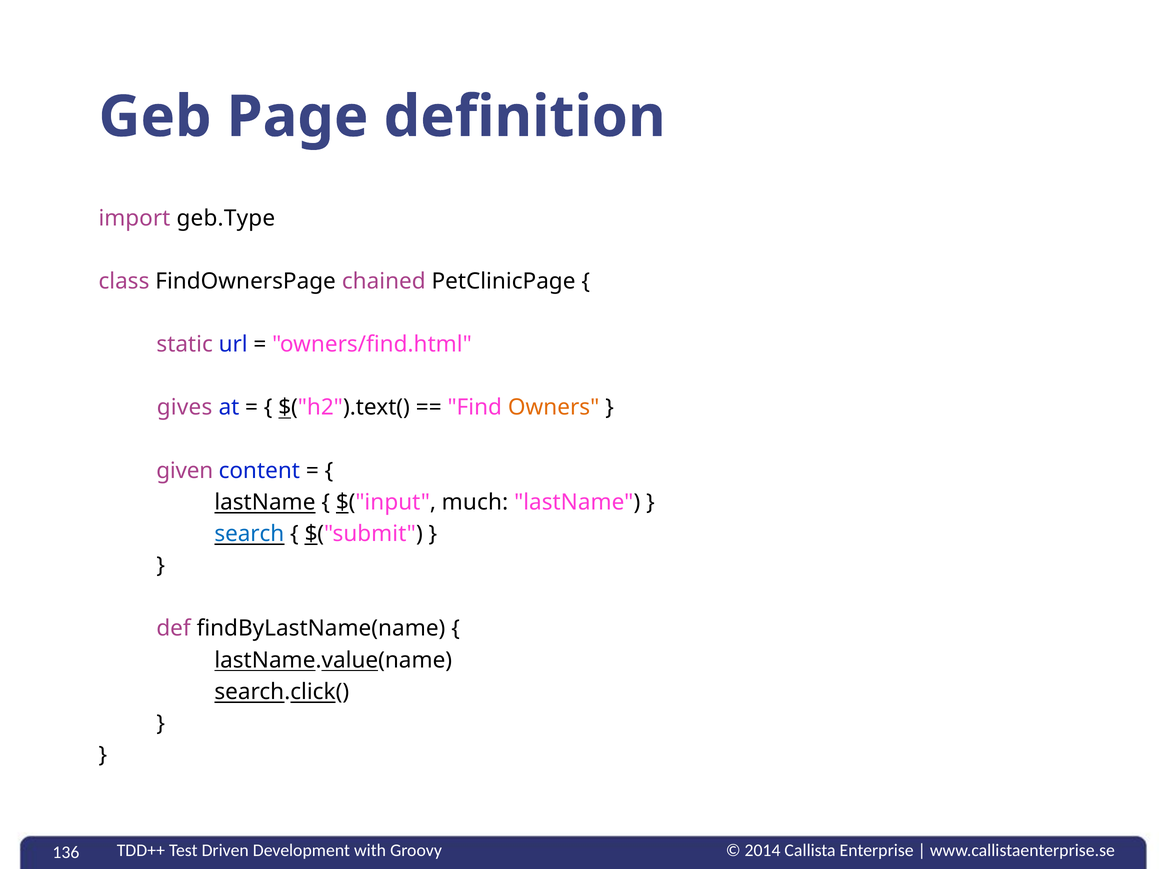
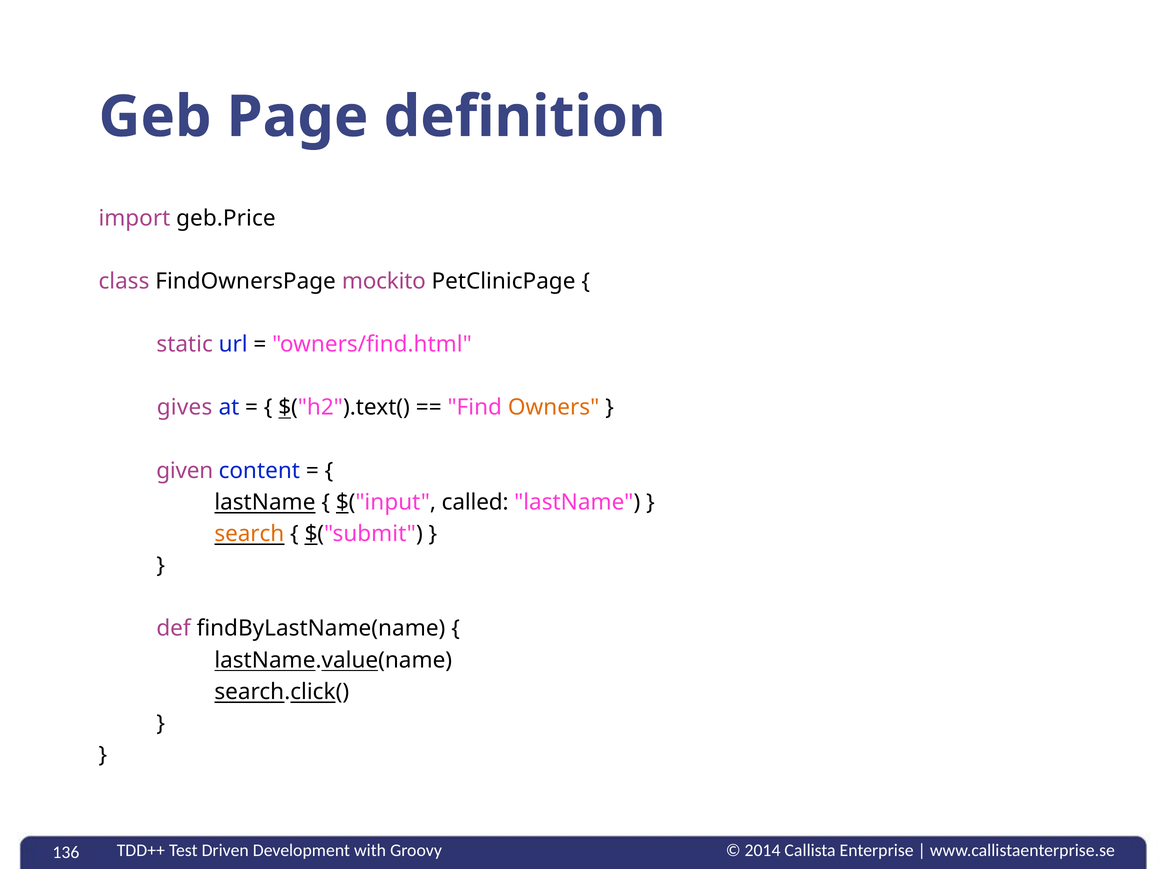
geb.Type: geb.Type -> geb.Price (226, 218)
chained: chained -> mockito (384, 281)
much: much -> called (475, 502)
search colour: blue -> orange (249, 534)
